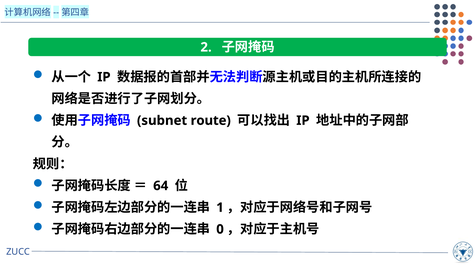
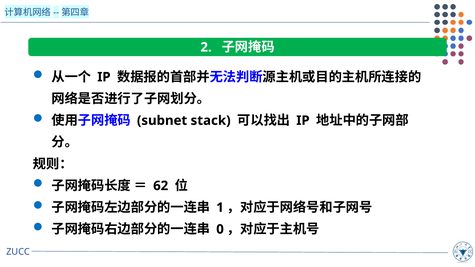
route: route -> stack (211, 121)
64: 64 -> 62 (161, 186)
